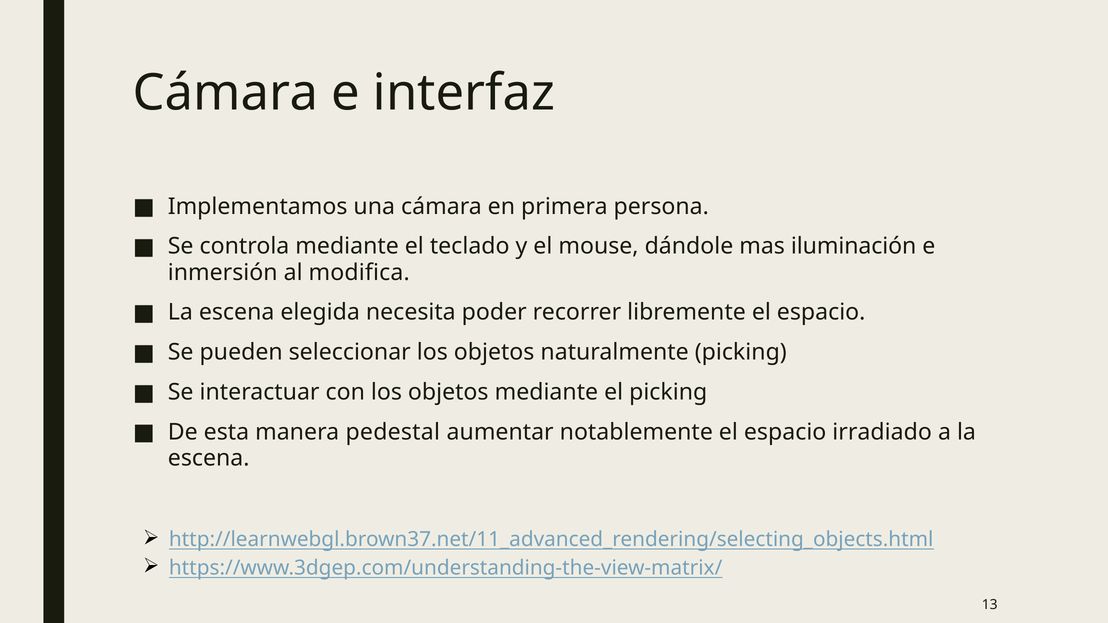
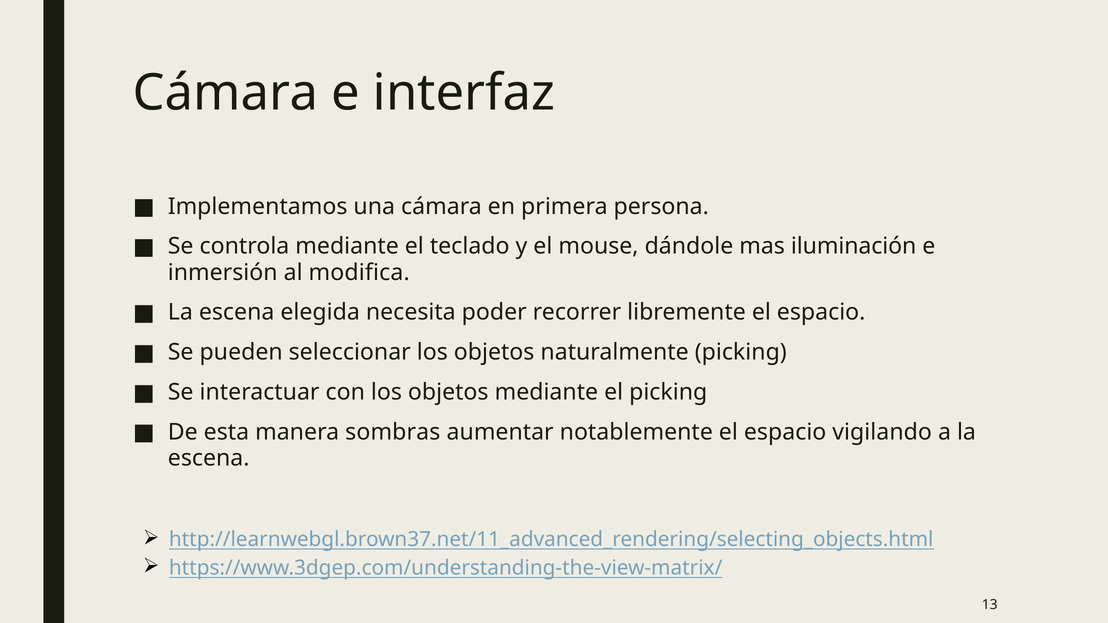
pedestal: pedestal -> sombras (393, 432)
irradiado: irradiado -> vigilando (882, 432)
